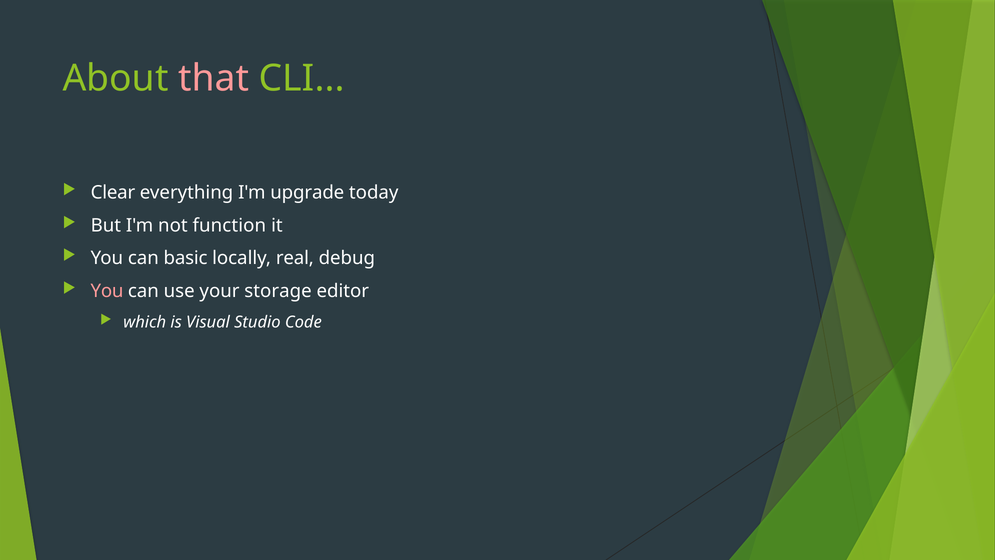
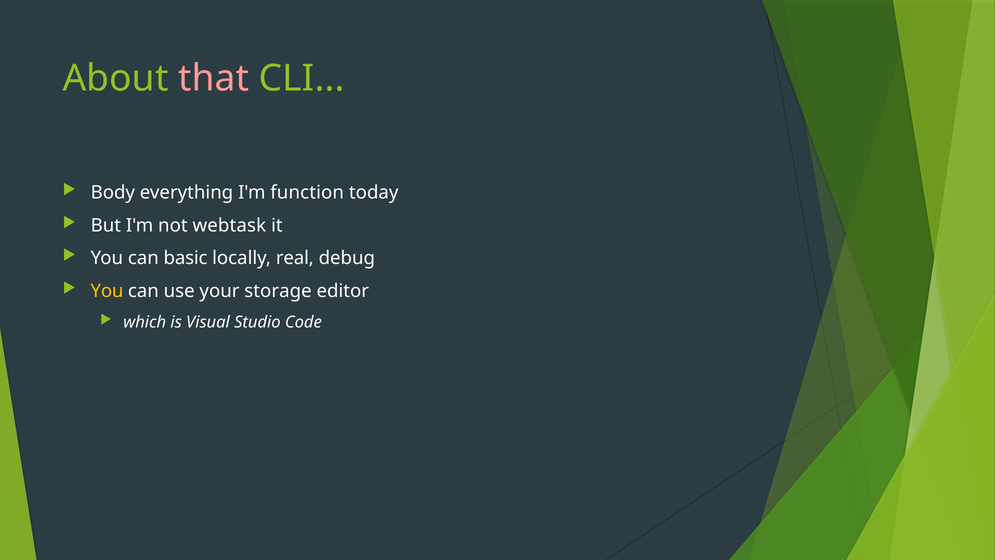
Clear: Clear -> Body (113, 193)
upgrade: upgrade -> function (307, 193)
function: function -> webtask (229, 225)
You colour: pink -> yellow (107, 291)
